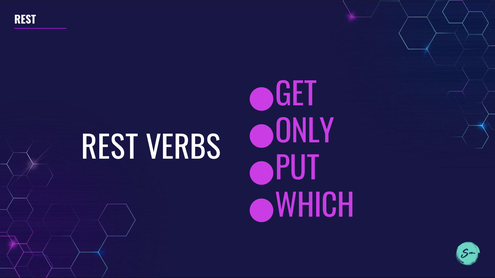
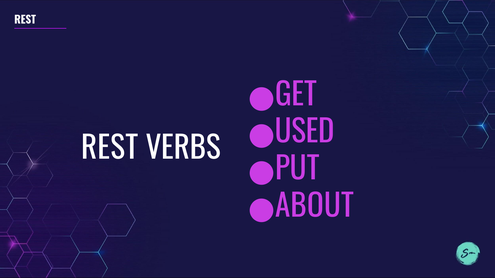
ONLY: ONLY -> USED (305, 133)
WHICH: WHICH -> ABOUT (314, 207)
